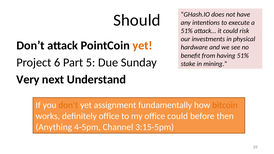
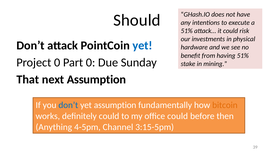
yet colour: orange -> blue (143, 46)
Project 6: 6 -> 0 (57, 63)
Part 5: 5 -> 0 (91, 63)
Very: Very -> That (28, 80)
next Understand: Understand -> Assumption (96, 80)
don’t colour: orange -> blue (68, 105)
yet assignment: assignment -> assumption (115, 105)
definitely office: office -> could (109, 116)
